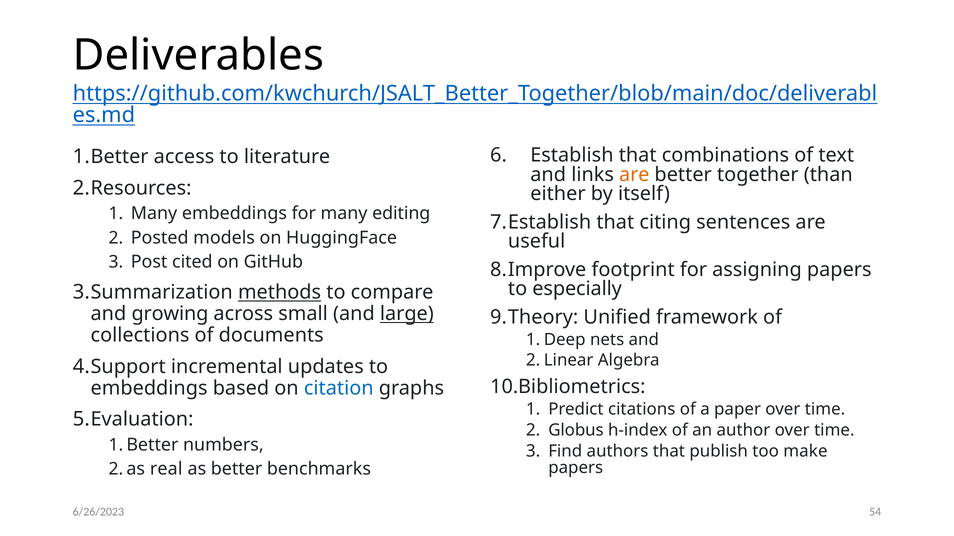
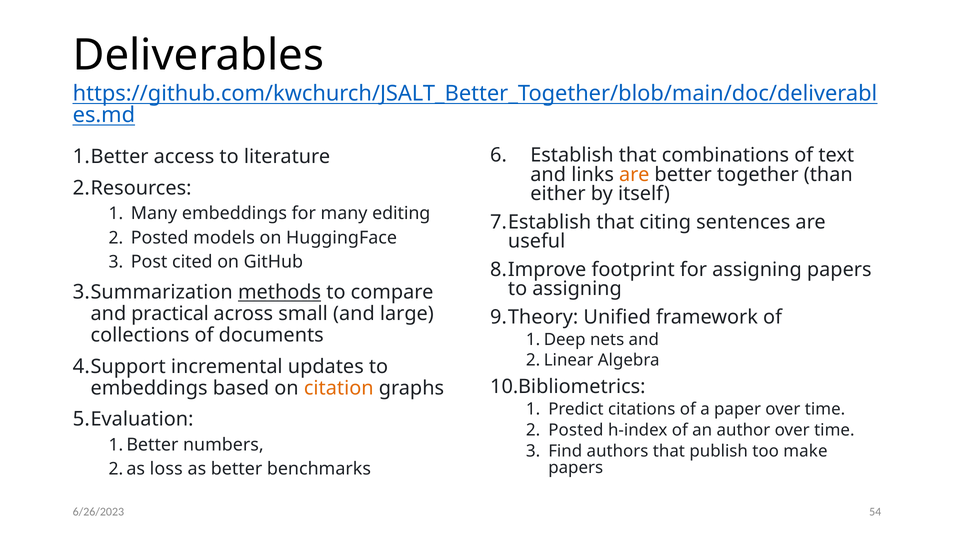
to especially: especially -> assigning (577, 289)
growing: growing -> practical (170, 314)
large underline: present -> none (407, 314)
citation colour: blue -> orange (339, 389)
Globus: Globus -> Posted (576, 431)
real: real -> loss (166, 470)
